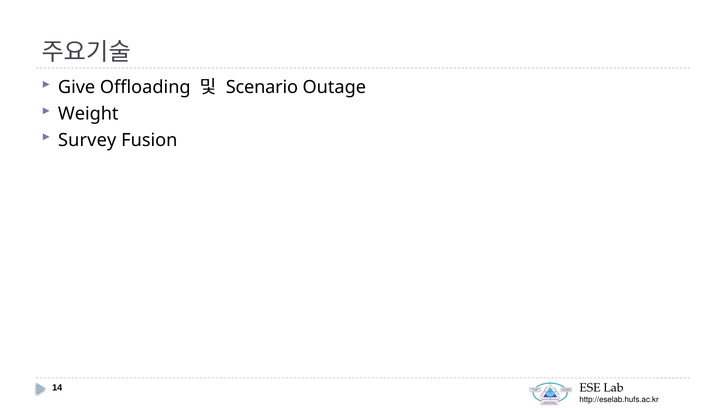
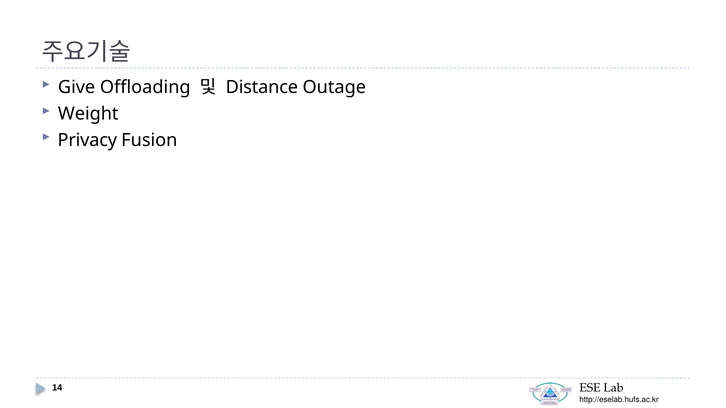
Scenario: Scenario -> Distance (262, 87)
Survey: Survey -> Privacy (87, 140)
